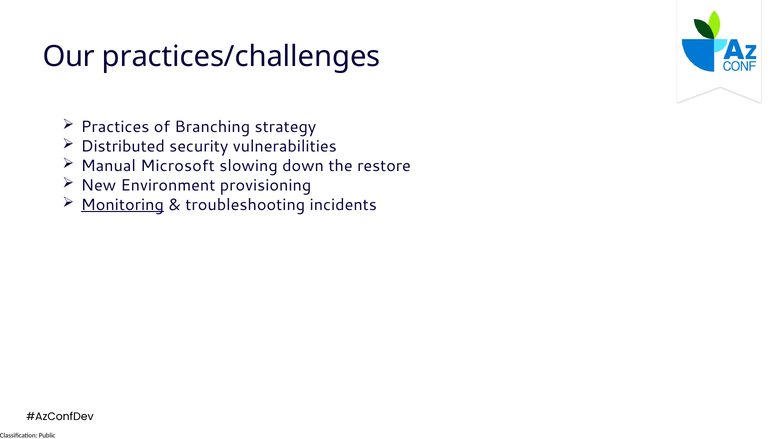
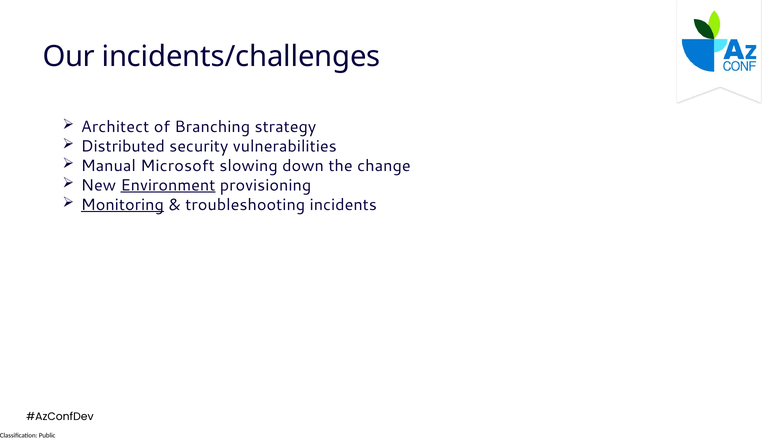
practices/challenges: practices/challenges -> incidents/challenges (241, 57)
Practices: Practices -> Architect (115, 127)
restore: restore -> change (384, 166)
Environment underline: none -> present (168, 185)
